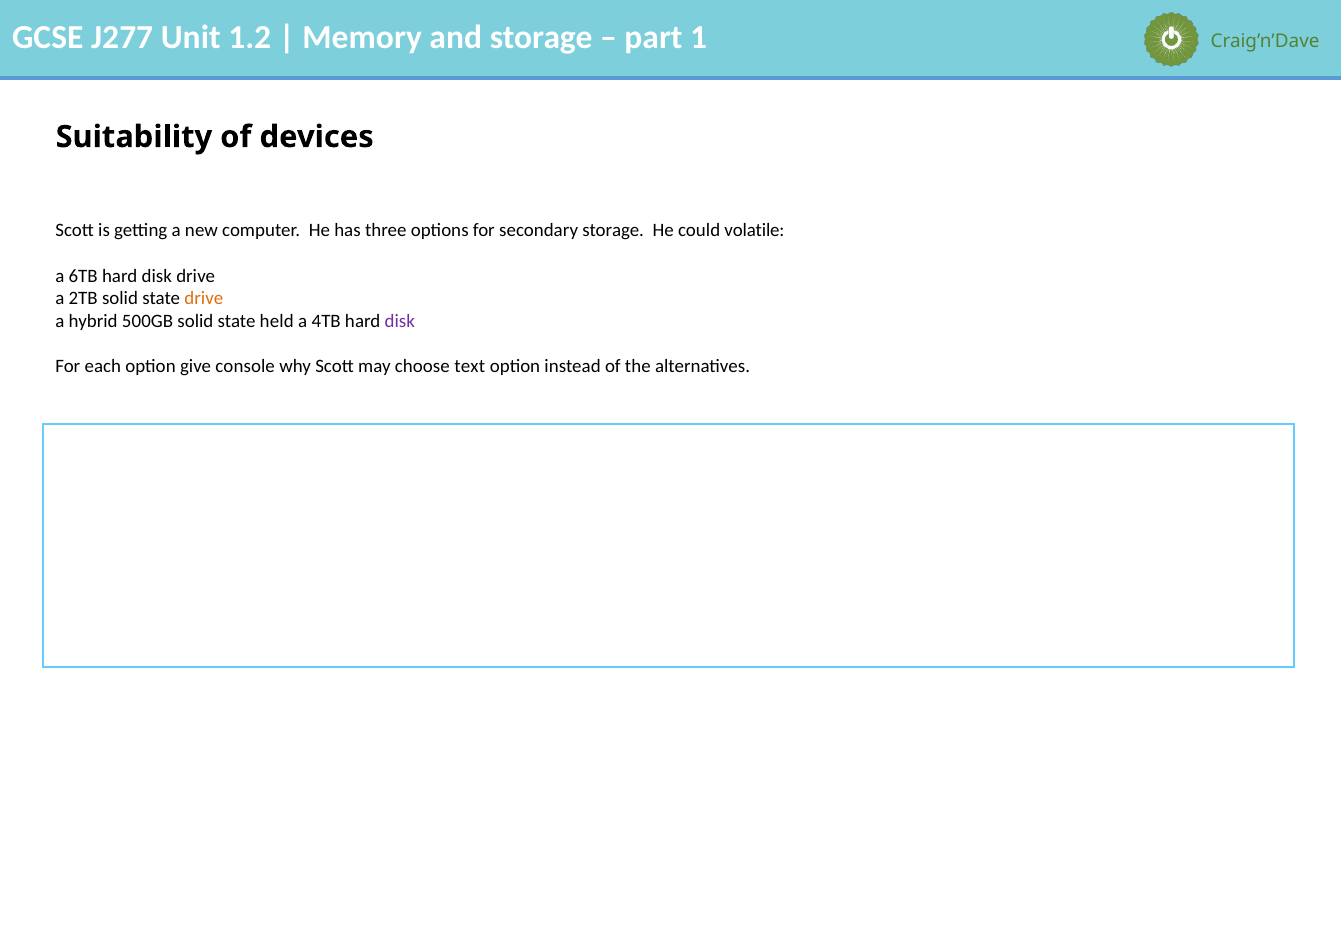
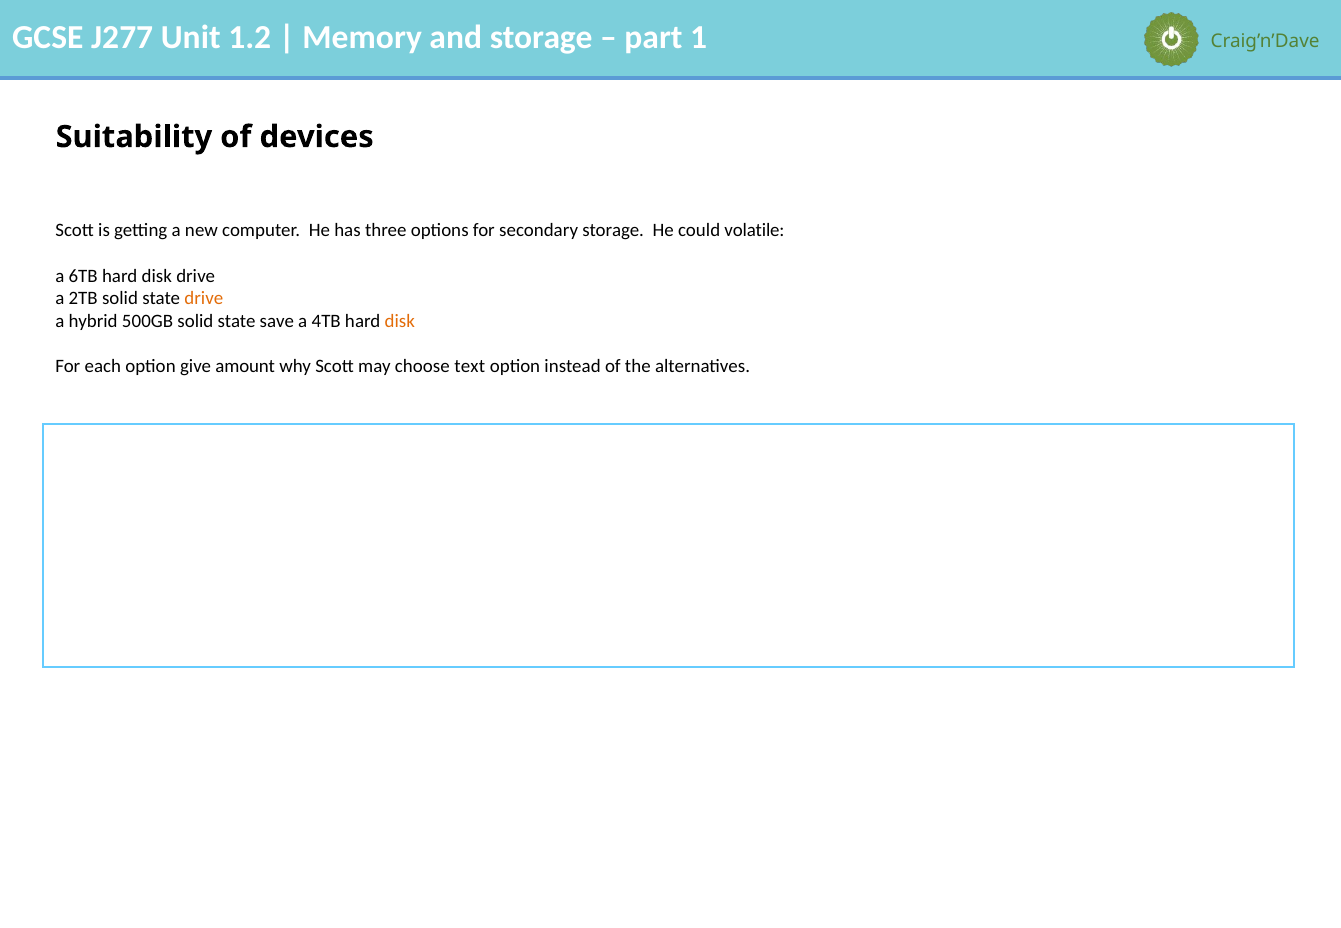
held: held -> save (277, 321)
disk colour: purple -> orange (400, 321)
console: console -> amount (245, 367)
